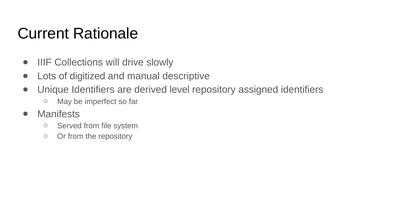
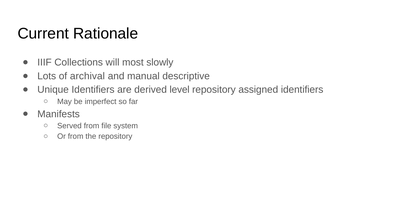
drive: drive -> most (133, 62)
digitized: digitized -> archival (87, 76)
